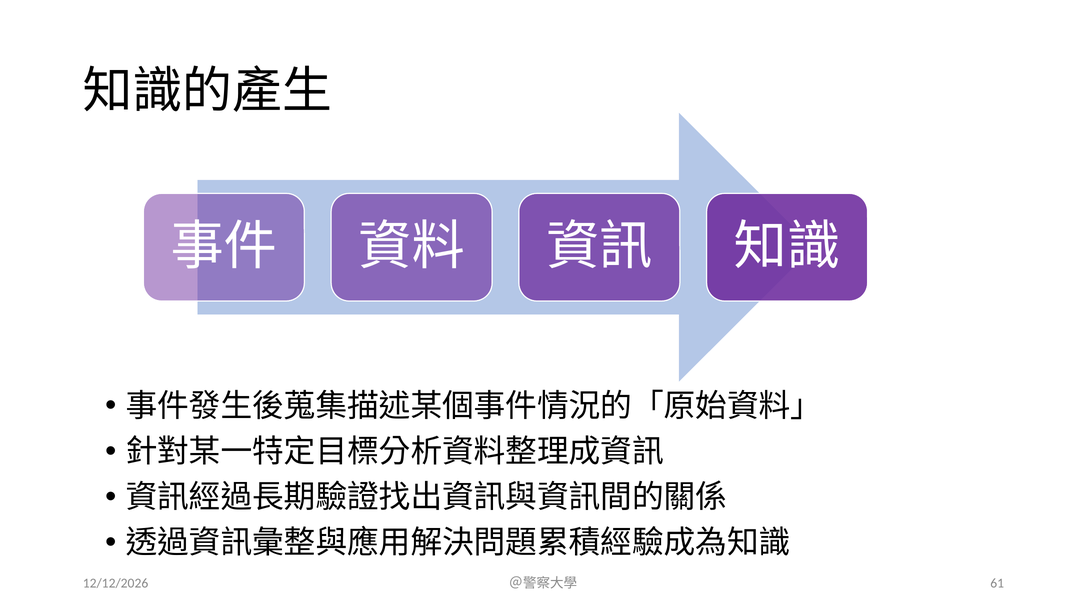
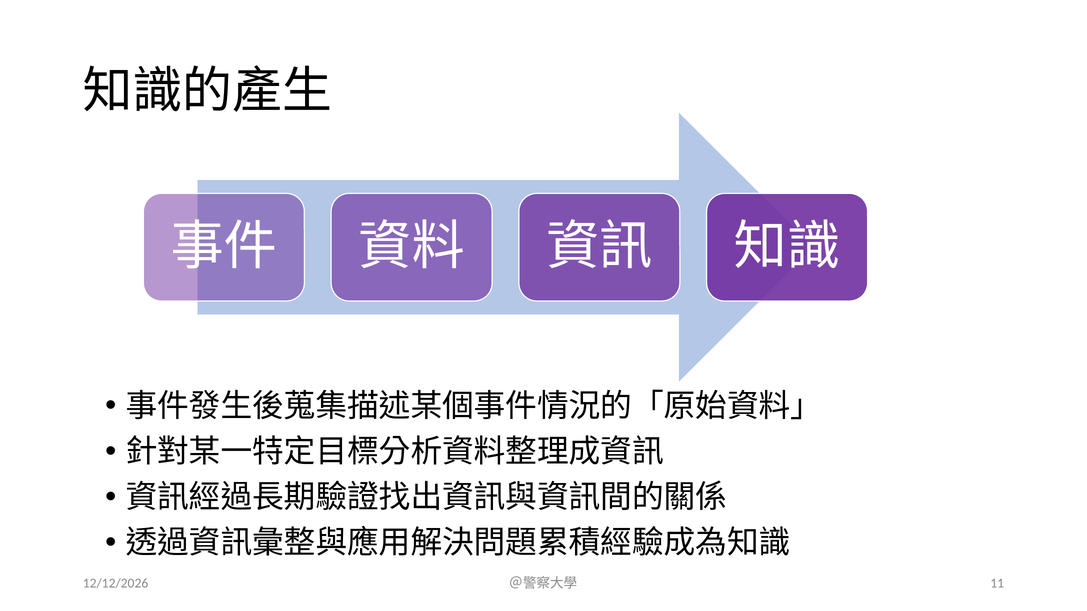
61: 61 -> 11 (997, 584)
